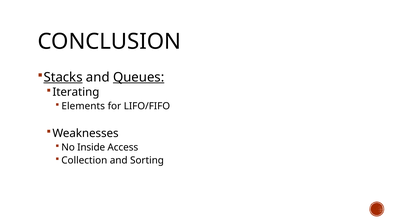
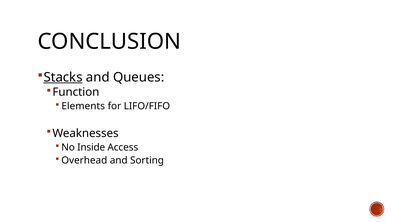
Queues underline: present -> none (139, 77)
Iterating: Iterating -> Function (76, 92)
Collection: Collection -> Overhead (84, 161)
